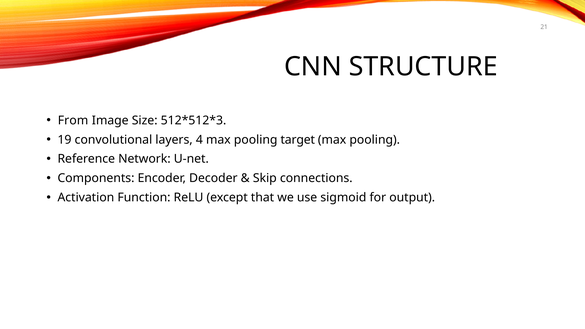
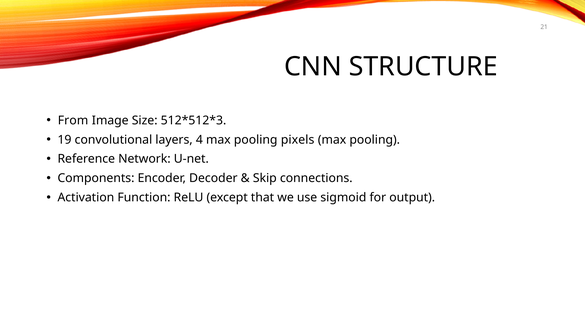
target: target -> pixels (298, 140)
